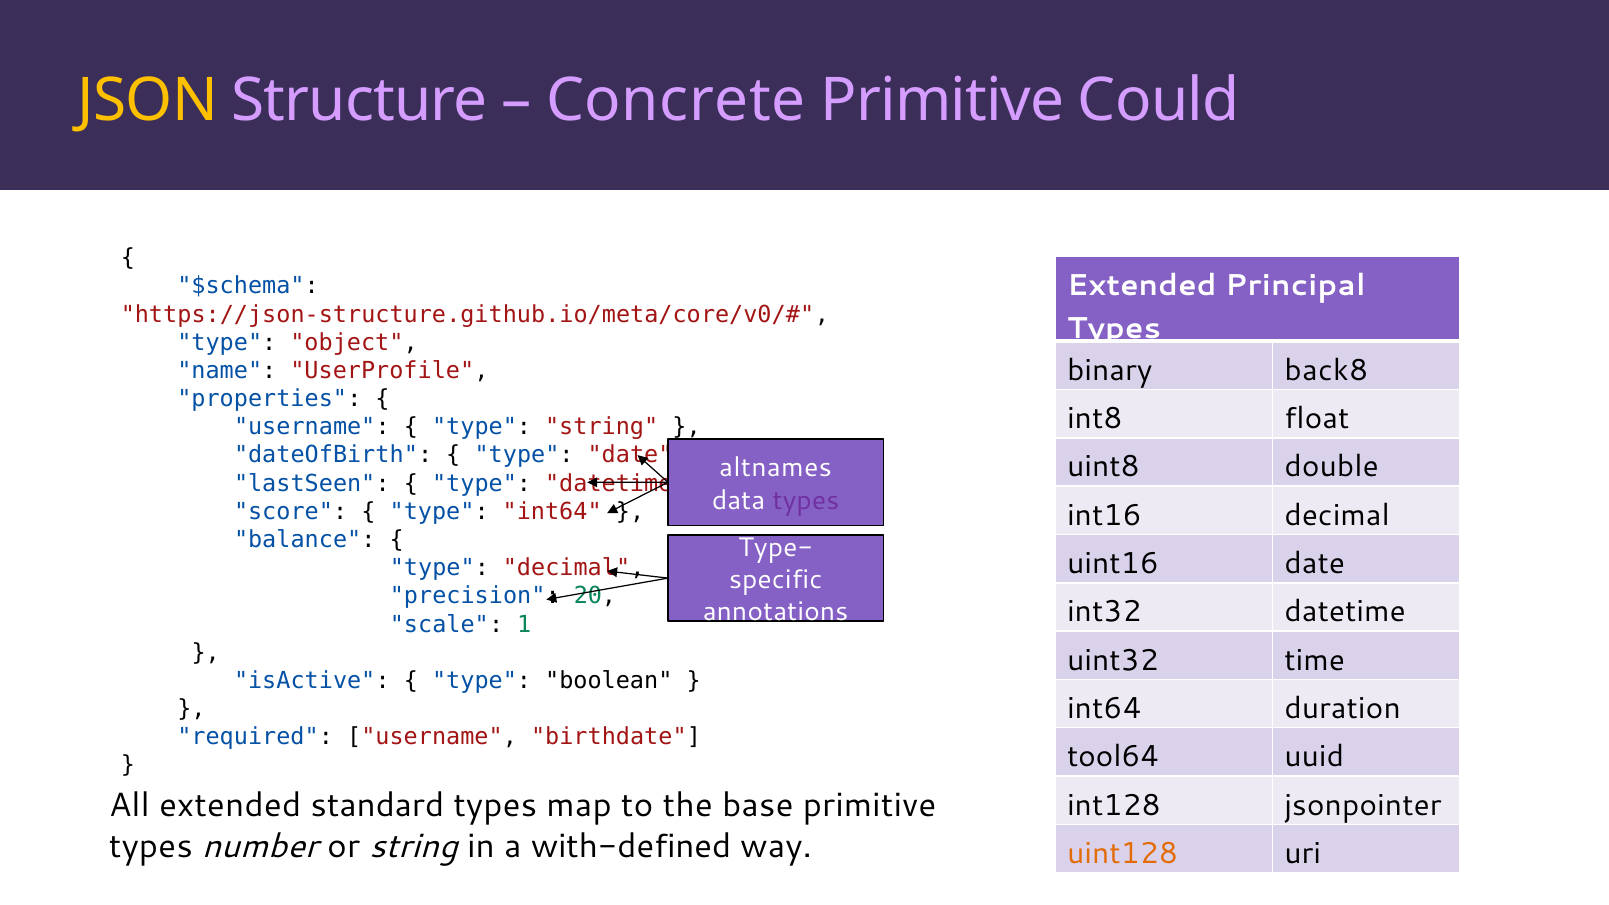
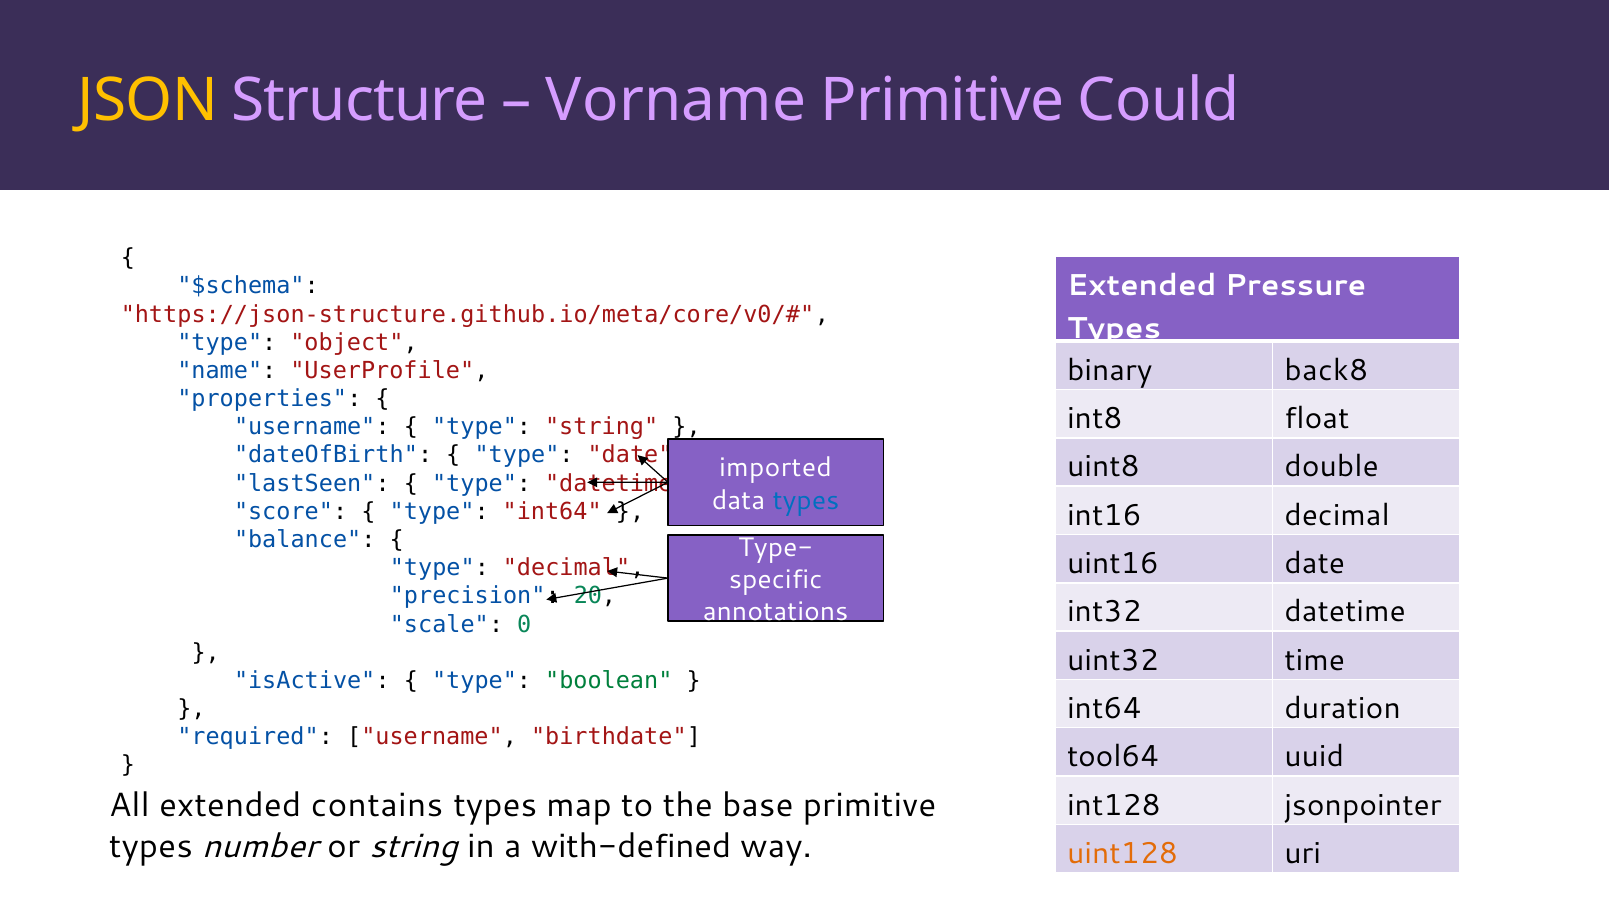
Concrete: Concrete -> Vorname (676, 101)
Principal: Principal -> Pressure (1296, 286)
altnames: altnames -> imported (776, 468)
types colour: purple -> blue (806, 500)
1: 1 -> 0 (524, 624)
boolean colour: black -> green (609, 681)
standard: standard -> contains (377, 806)
